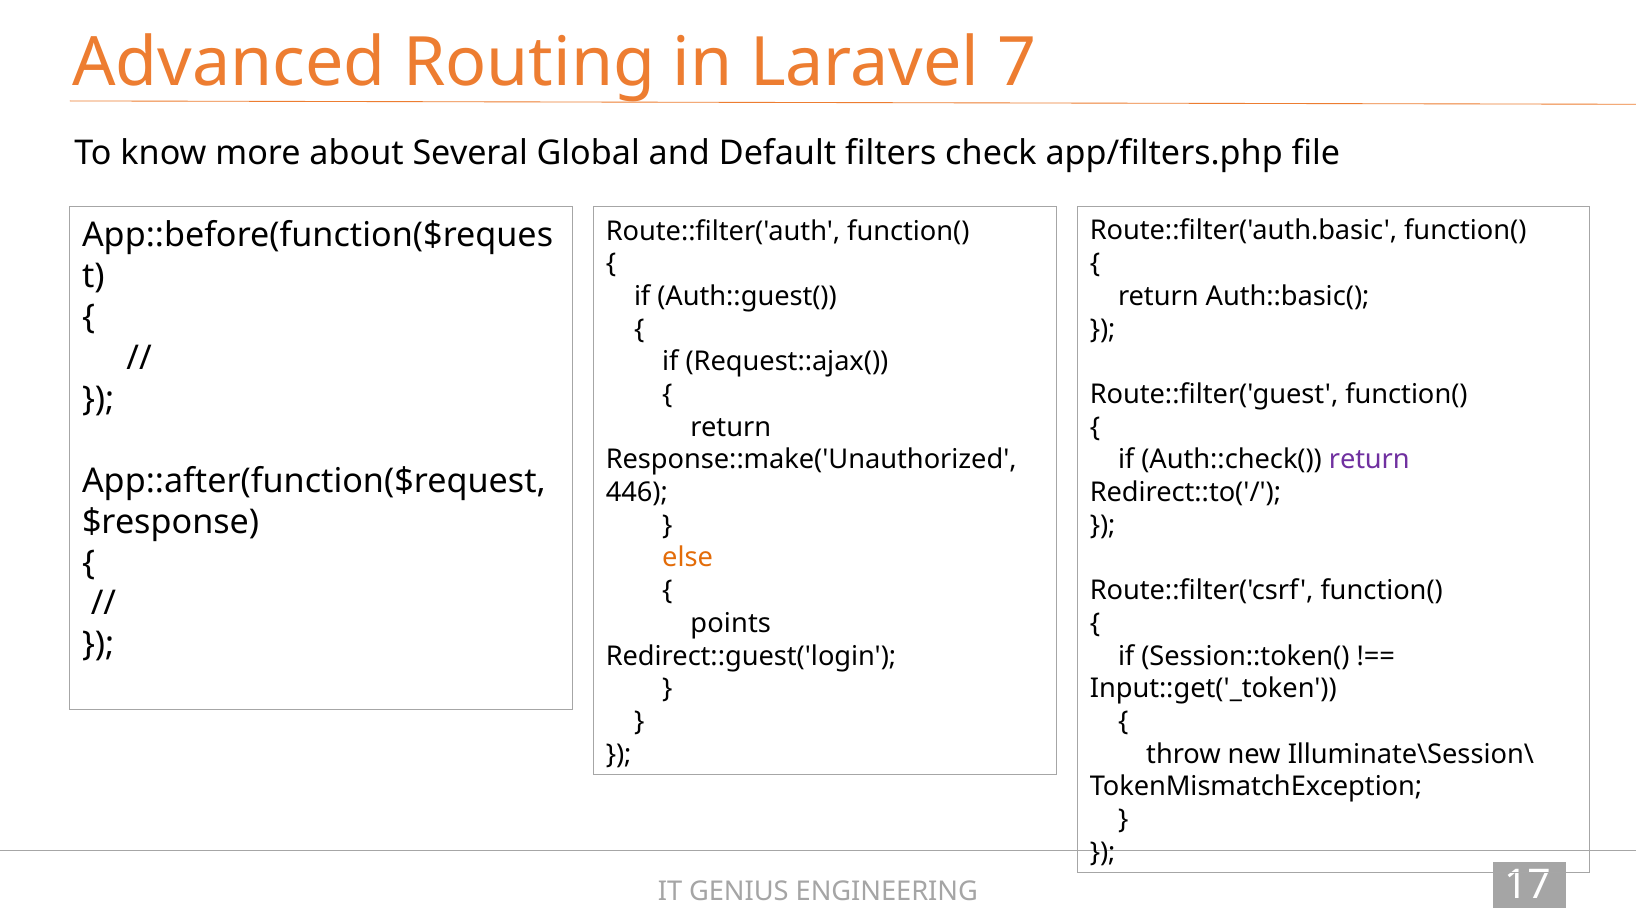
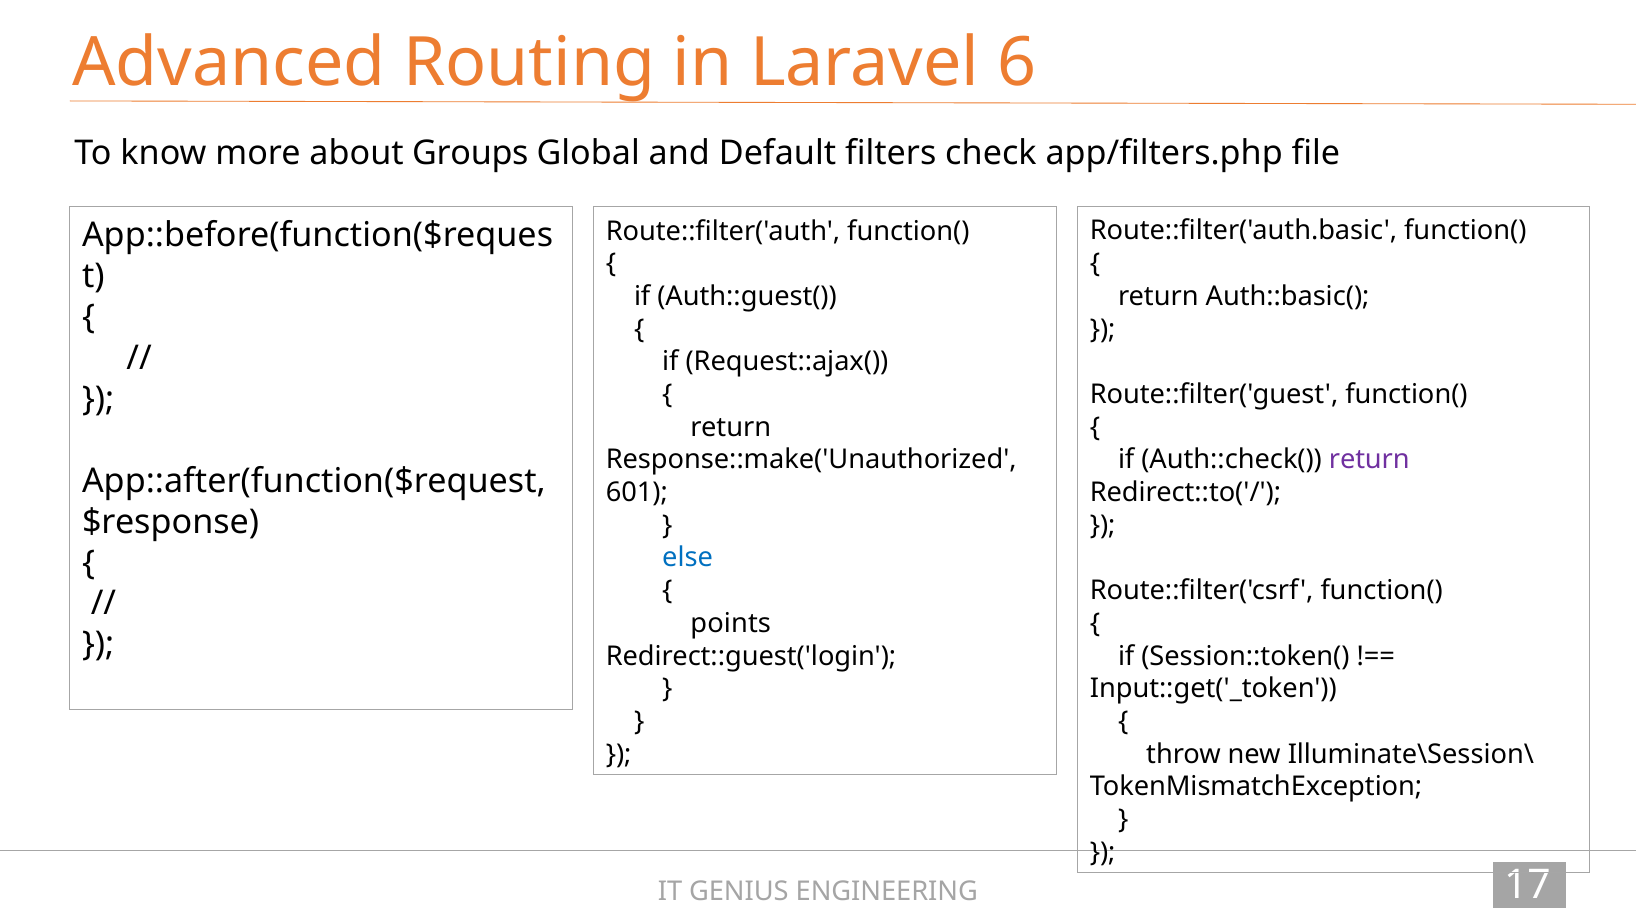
Laravel 7: 7 -> 6 (1017, 63)
Several: Several -> Groups (470, 154)
446: 446 -> 601 (637, 493)
else colour: orange -> blue (688, 558)
